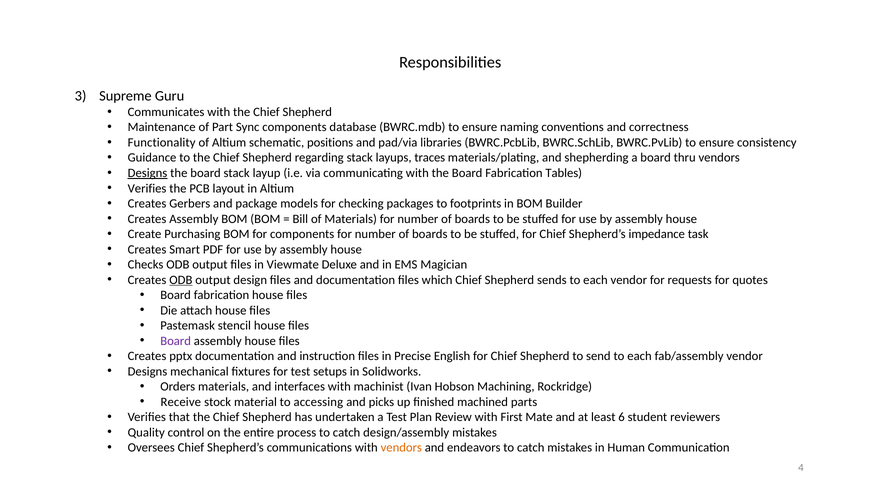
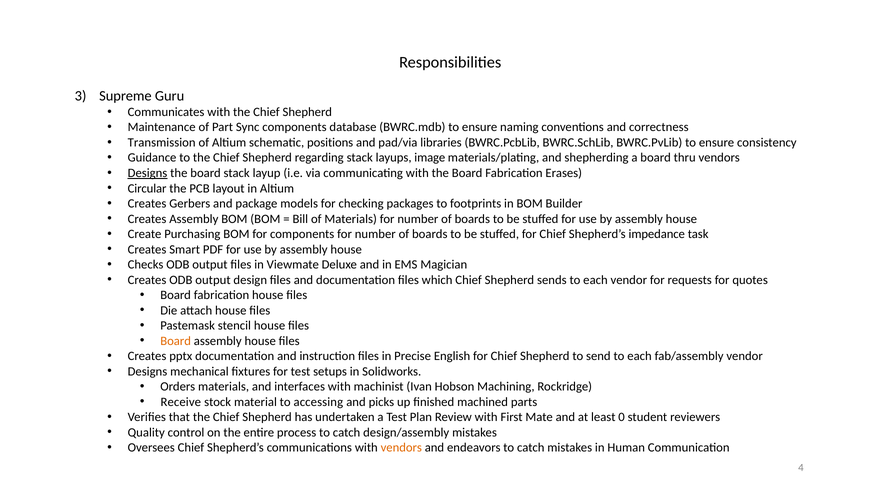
Functionality: Functionality -> Transmission (162, 142)
traces: traces -> image (430, 158)
Tables: Tables -> Erases (564, 173)
Verifies: Verifies -> Circular (147, 188)
ODB underline: present -> none (181, 279)
Board colour: purple -> orange (176, 340)
6: 6 -> 0 (622, 417)
